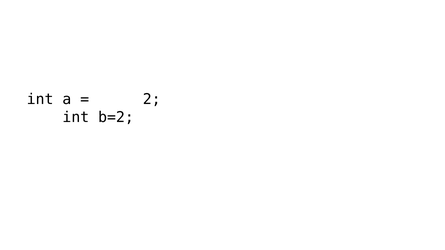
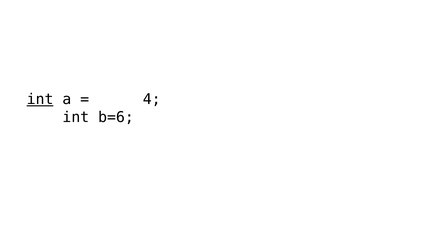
int underline: none -> present (40, 99)
2: 2 -> 4 (152, 99)
b=2: b=2 -> b=6 (116, 117)
